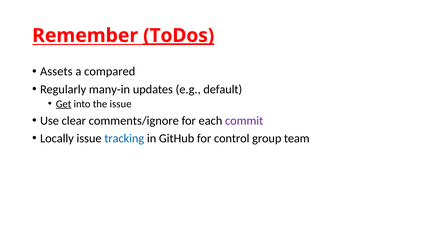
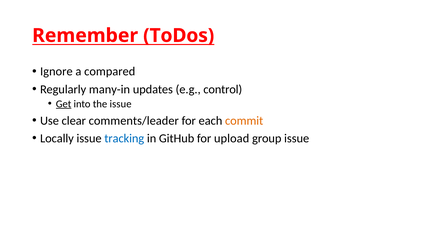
ToDos underline: present -> none (179, 35)
Assets: Assets -> Ignore (56, 71)
default: default -> control (223, 89)
comments/ignore: comments/ignore -> comments/leader (134, 120)
commit colour: purple -> orange (244, 120)
control: control -> upload (232, 138)
group team: team -> issue (297, 138)
